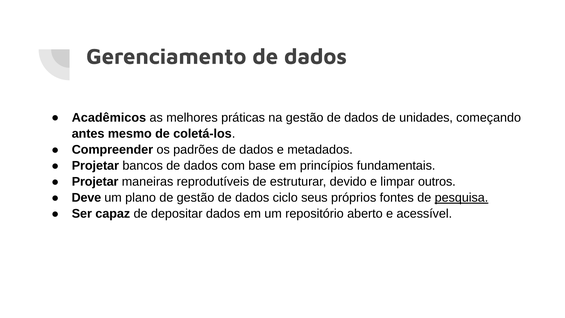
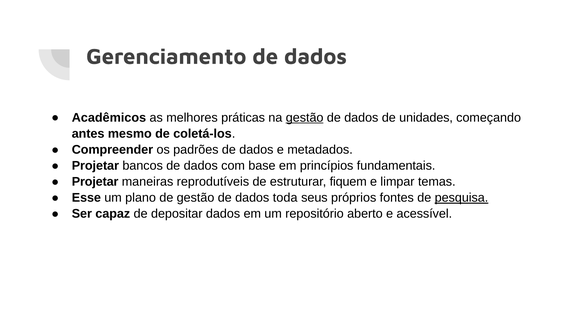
gestão underline: none -> present (305, 117)
devido: devido -> fiquem (348, 182)
outros: outros -> temas (437, 182)
Deve: Deve -> Esse (86, 198)
ciclo: ciclo -> toda (285, 198)
